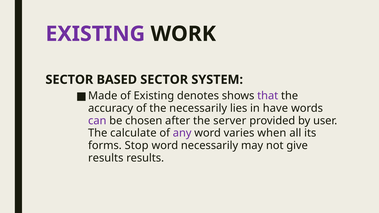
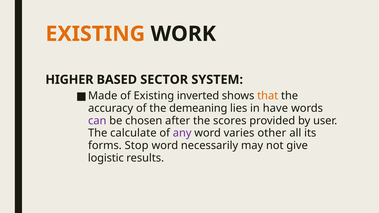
EXISTING colour: purple -> orange (95, 34)
SECTOR: SECTOR -> HIGHER (69, 80)
denotes: denotes -> inverted (198, 96)
that colour: purple -> orange (268, 96)
the necessarily: necessarily -> demeaning (198, 108)
server: server -> scores (230, 121)
when: when -> other (272, 133)
results: results -> logistic (106, 158)
